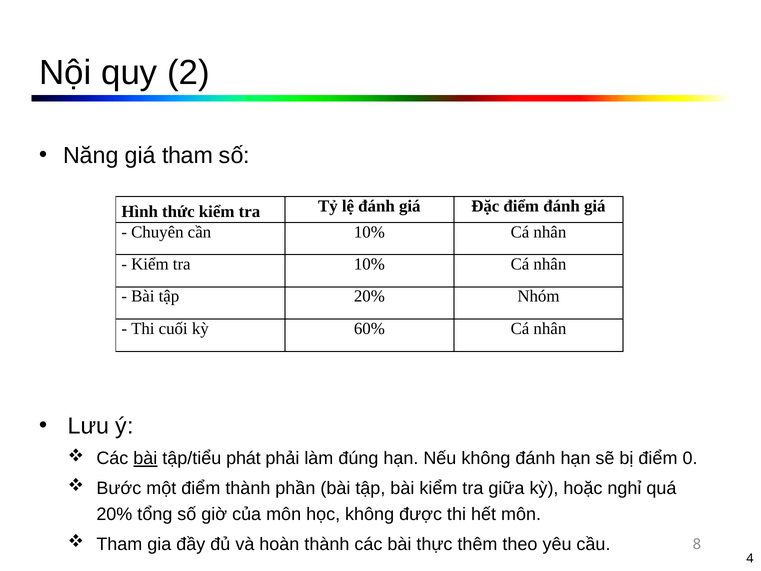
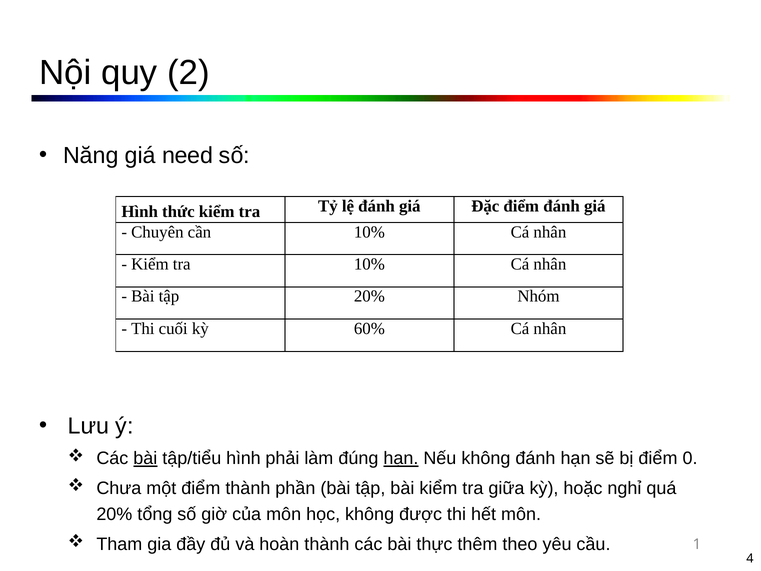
giá tham: tham -> need (188, 155)
tập/tiểu phát: phát -> hình (243, 458)
hạn underline: none -> present (401, 458)
Bước: Bước -> Chưa (119, 488)
8: 8 -> 1 (697, 544)
